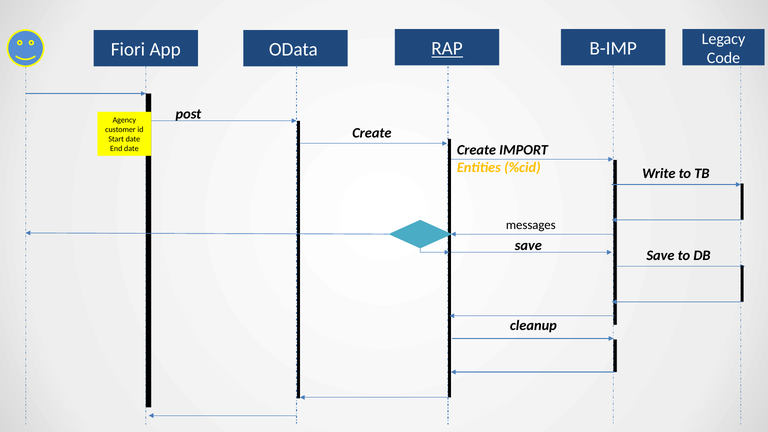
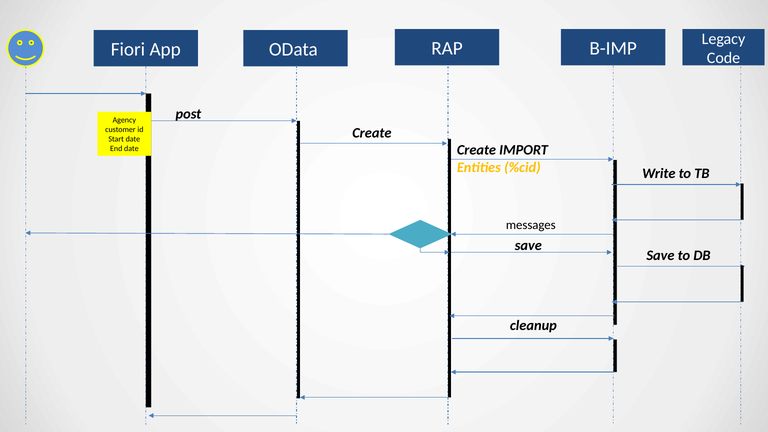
RAP underline: present -> none (447, 49)
